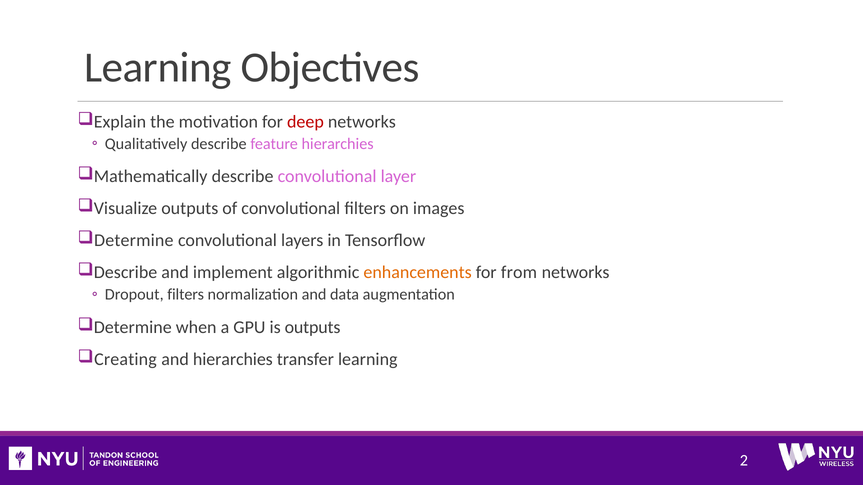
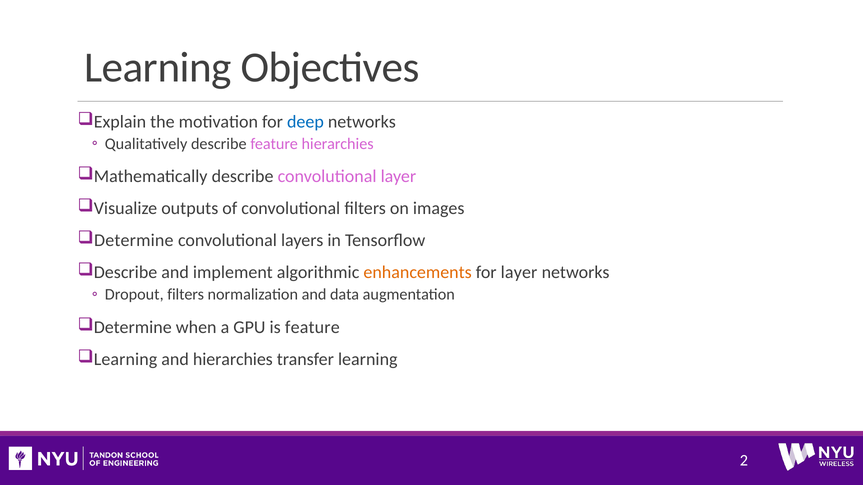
deep colour: red -> blue (305, 122)
for from: from -> layer (519, 273)
is outputs: outputs -> feature (312, 328)
Creating: Creating -> Learning (126, 360)
